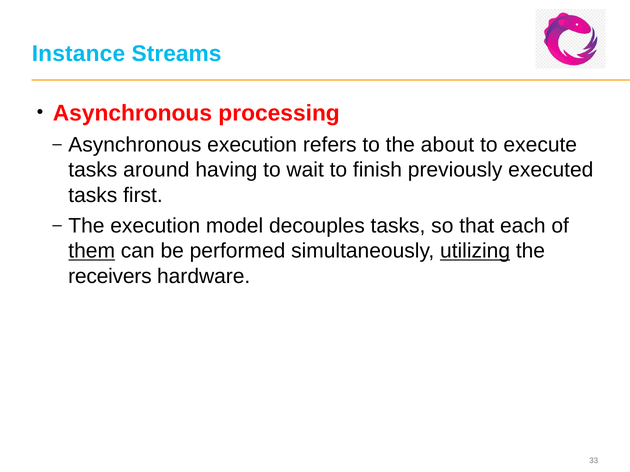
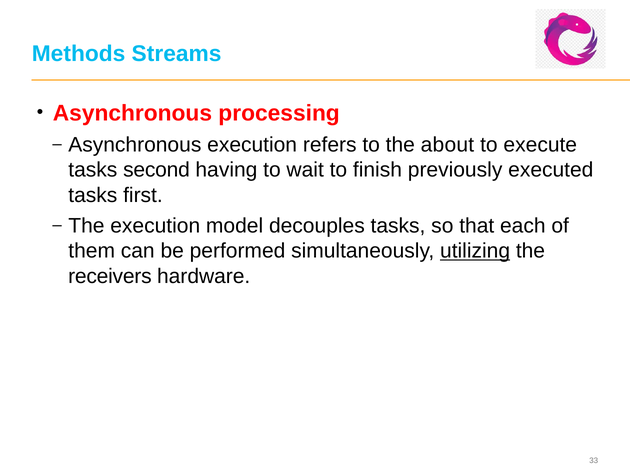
Instance: Instance -> Methods (79, 54)
around: around -> second (157, 170)
them underline: present -> none (92, 251)
